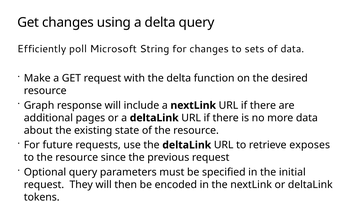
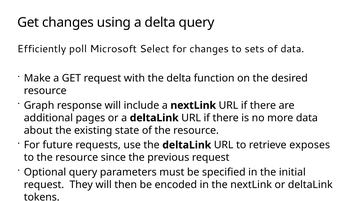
String: String -> Select (155, 49)
